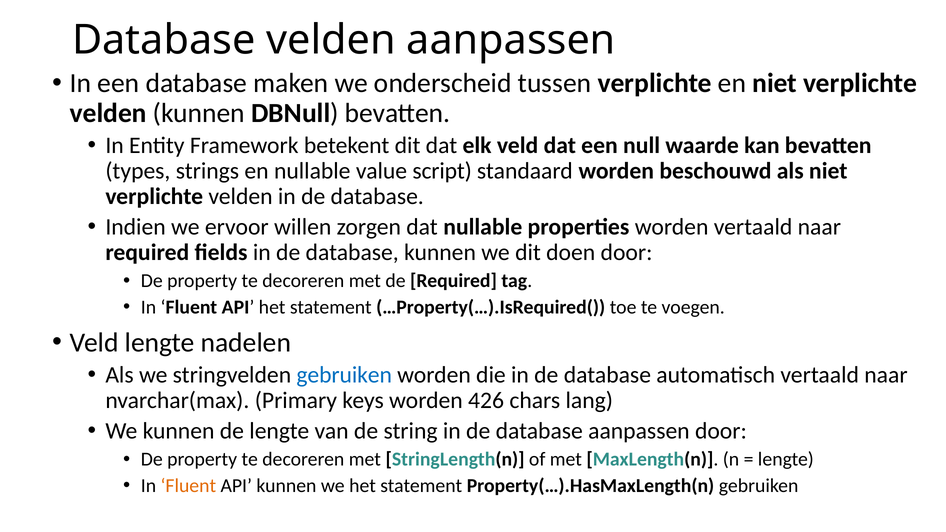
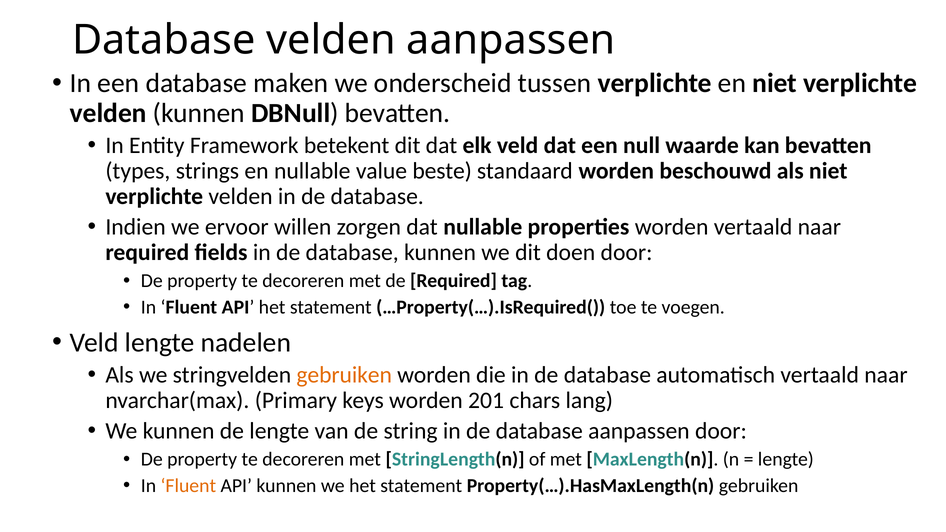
script: script -> beste (442, 171)
gebruiken colour: blue -> orange (344, 375)
426: 426 -> 201 (486, 401)
